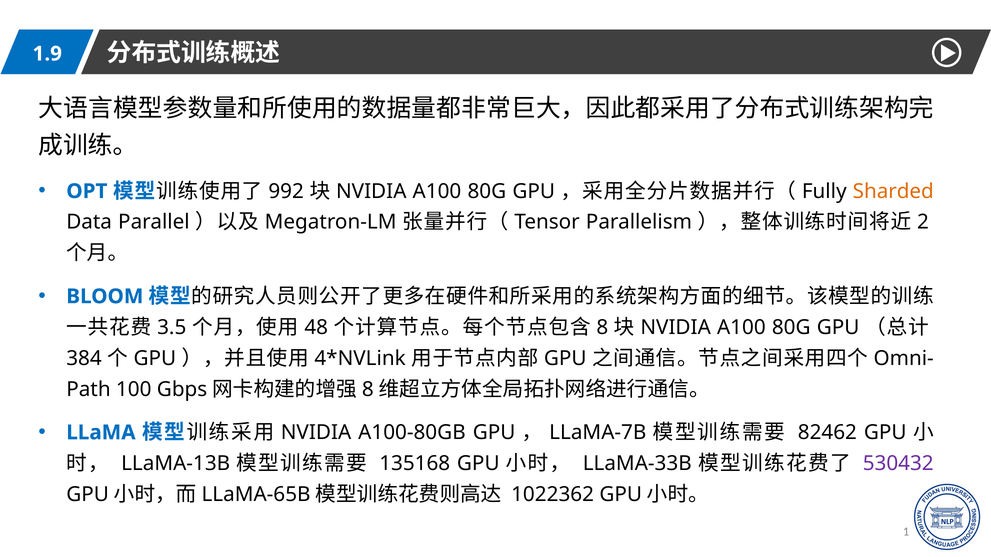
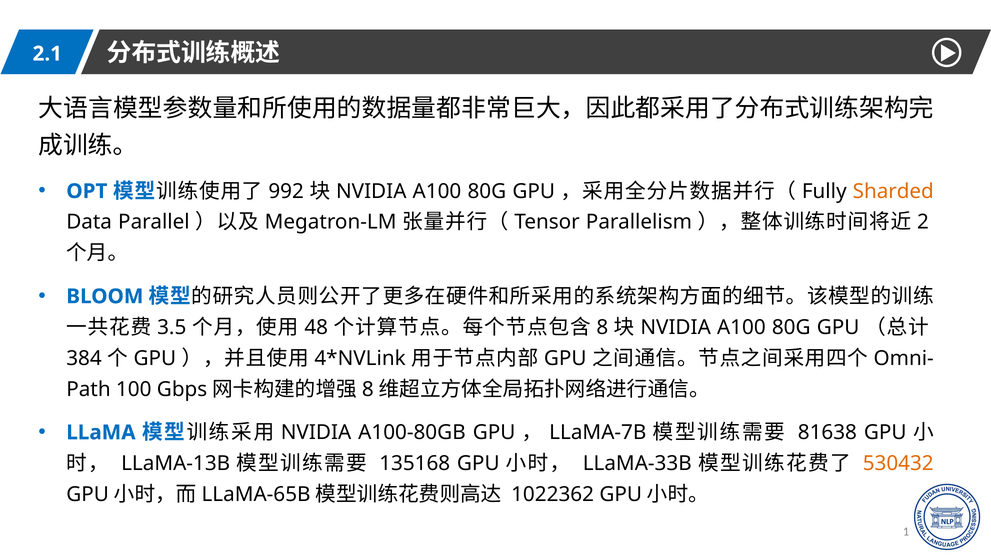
1.9: 1.9 -> 2.1 (47, 54)
82462: 82462 -> 81638 (827, 433)
530432 colour: purple -> orange (898, 464)
